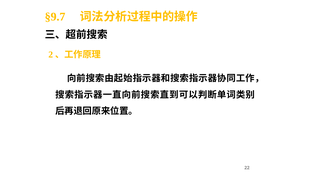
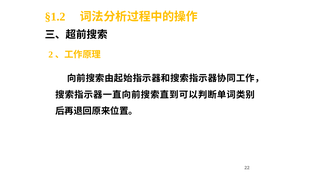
§9.7: §9.7 -> §1.2 (55, 17)
